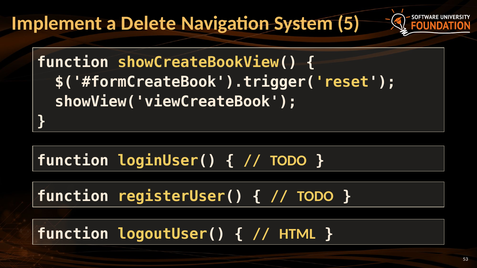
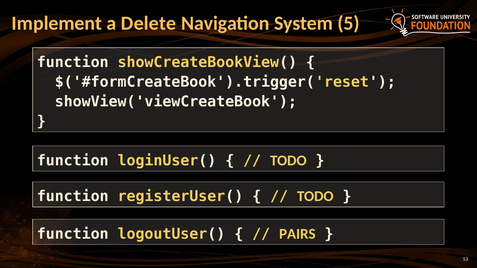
HTML: HTML -> PAIRS (297, 234)
